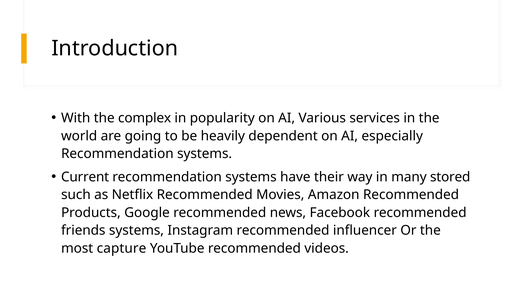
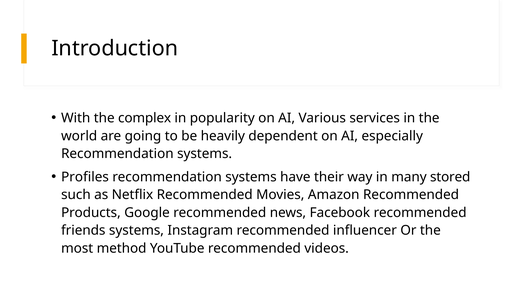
Current: Current -> Profiles (85, 177)
capture: capture -> method (122, 248)
